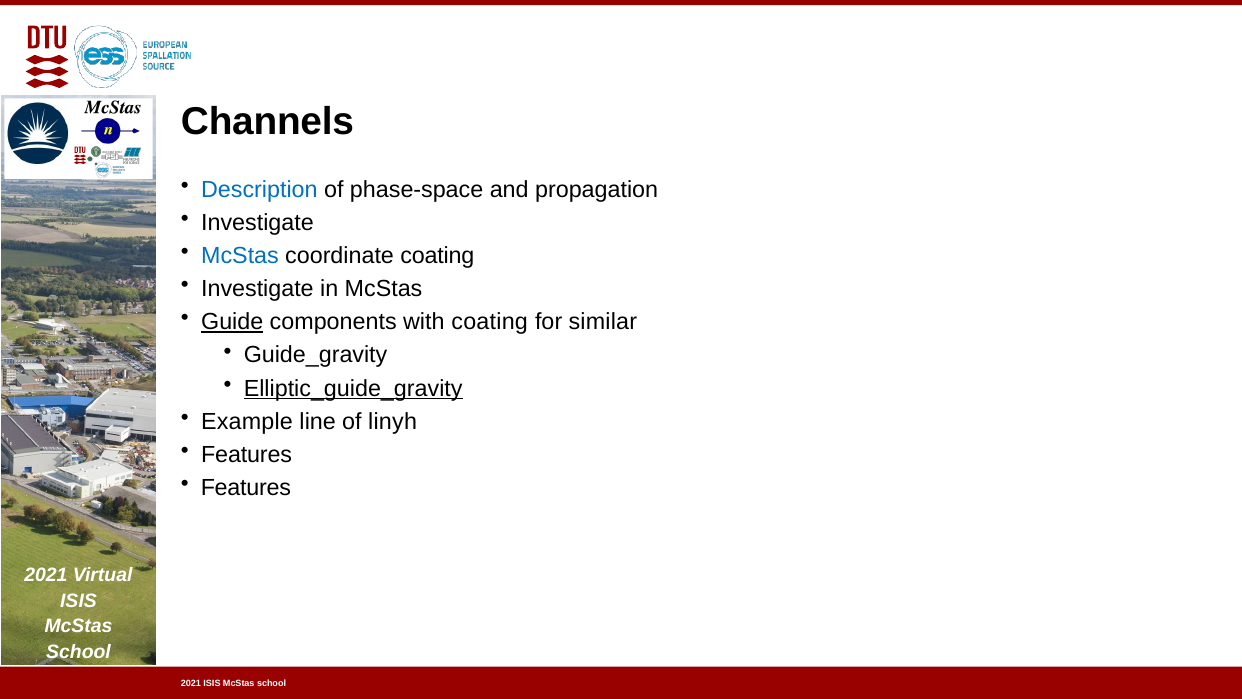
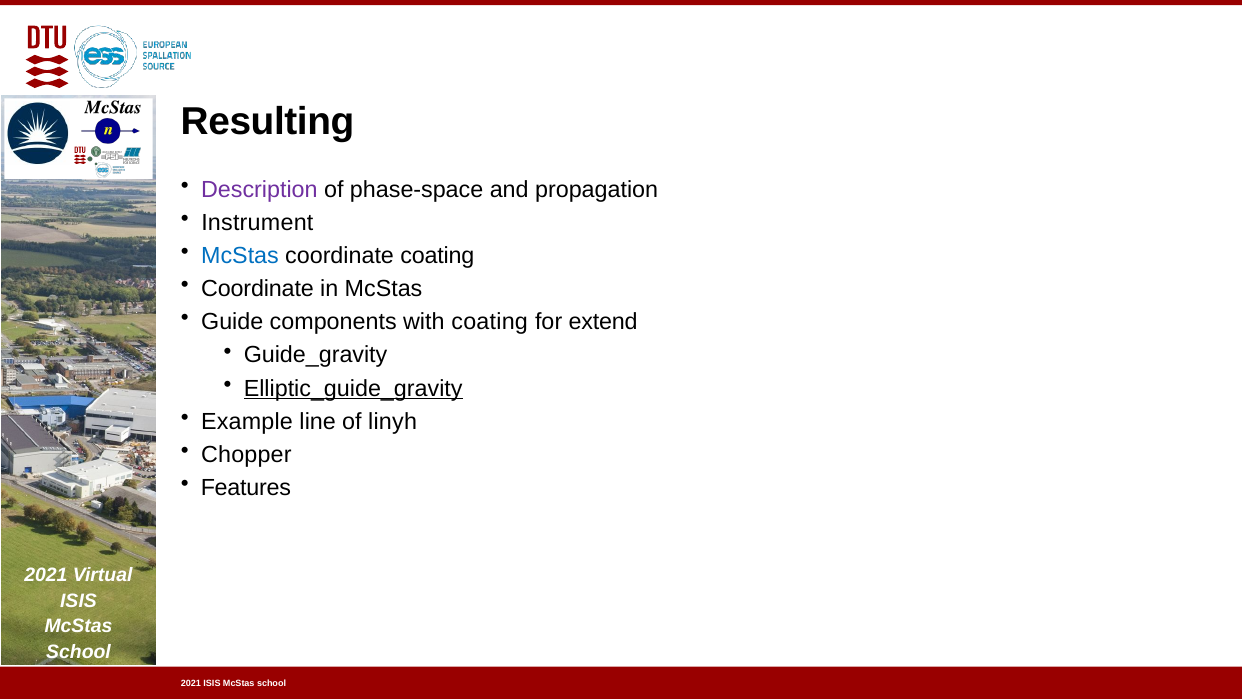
Channels: Channels -> Resulting (268, 122)
Description colour: blue -> purple (259, 190)
Investigate: Investigate -> Instrument (257, 223)
Investigate: Investigate -> Coordinate (257, 289)
Guide underline: present -> none (232, 322)
similar: similar -> extend (603, 322)
Features: Features -> Chopper (246, 455)
